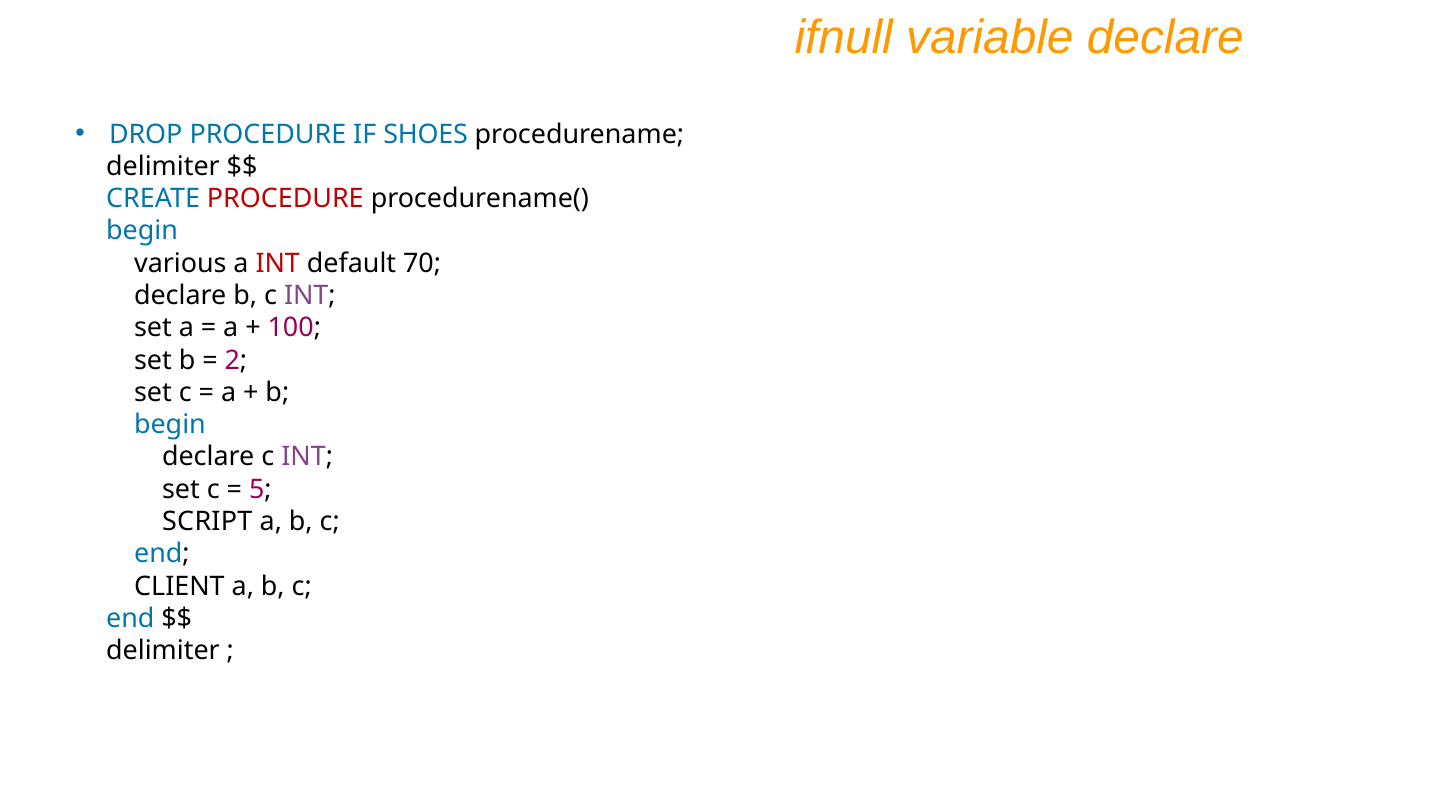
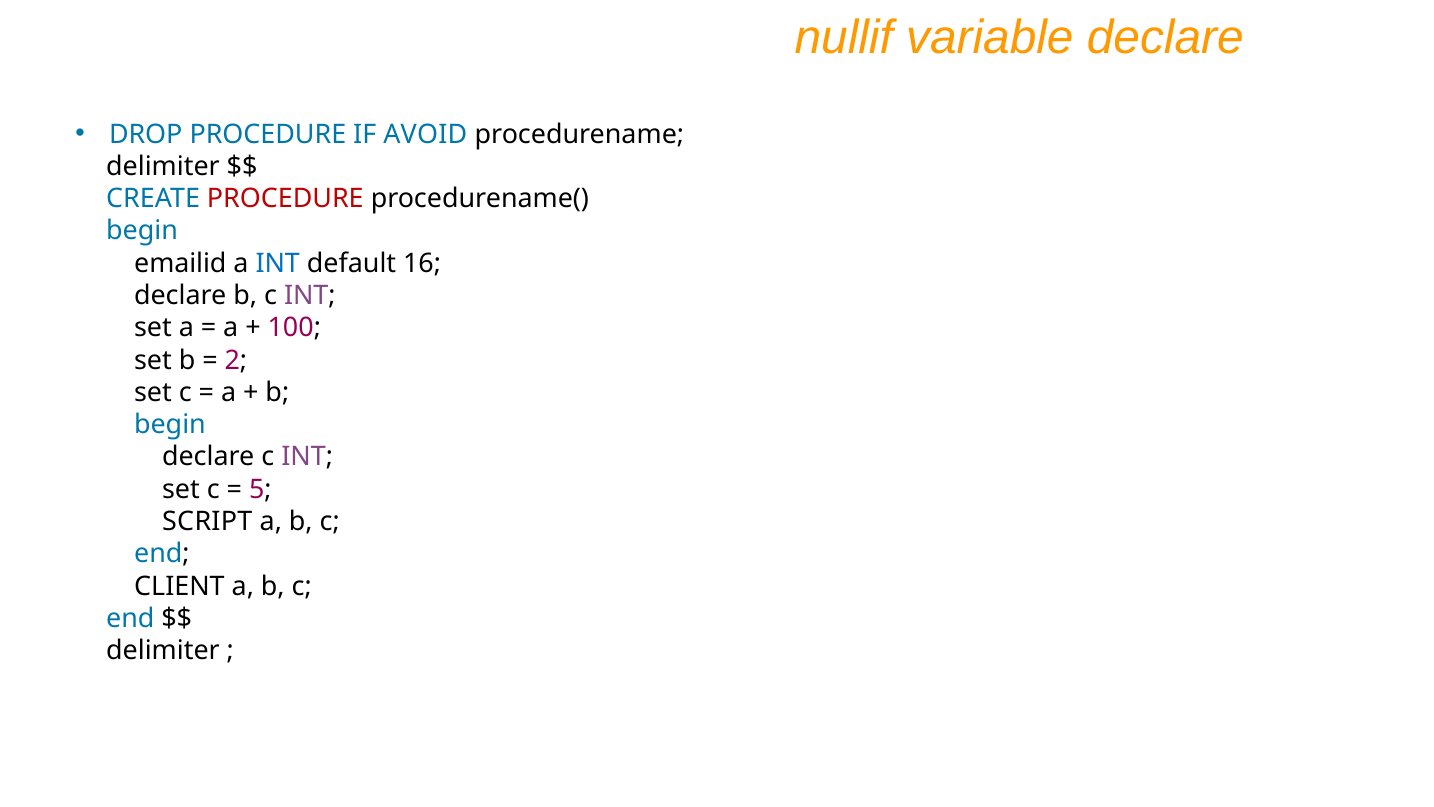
ifnull: ifnull -> nullif (844, 37)
SHOES: SHOES -> AVOID (425, 134)
various: various -> emailid (180, 263)
INT colour: red -> blue (278, 263)
70: 70 -> 16 (422, 263)
